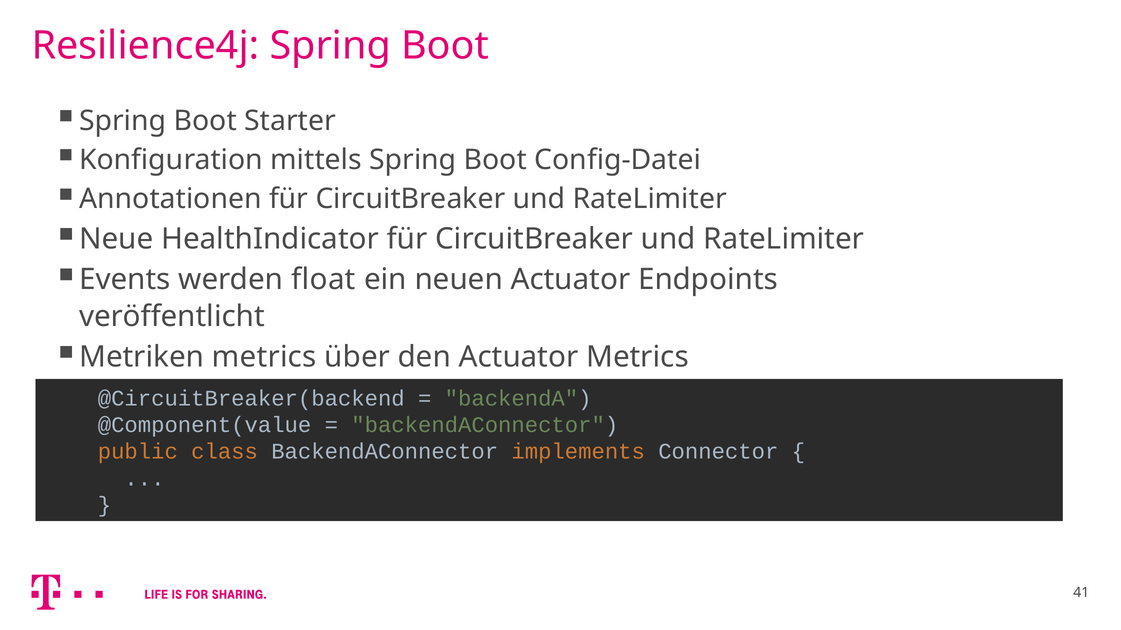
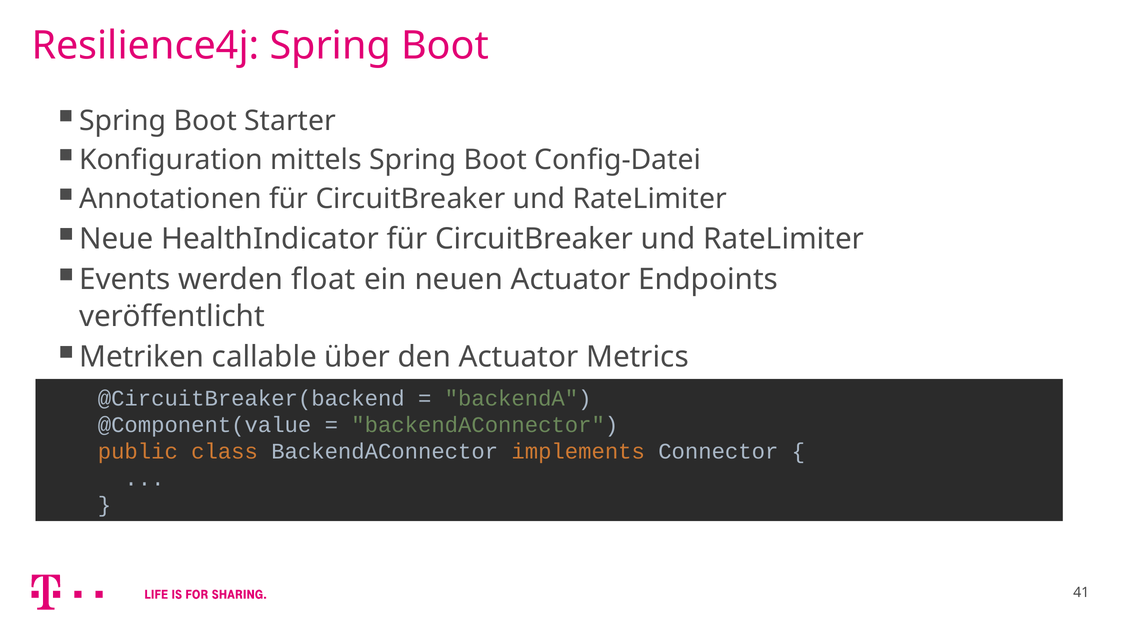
Metriken metrics: metrics -> callable (264, 357)
